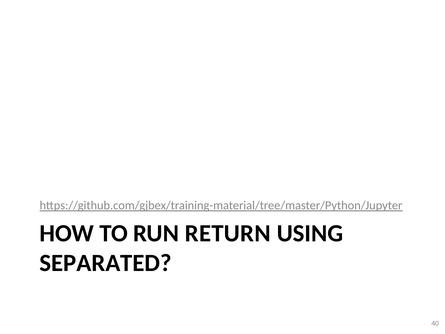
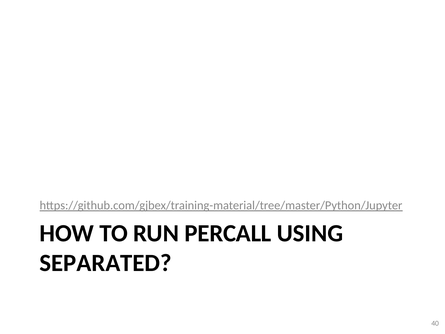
RETURN: RETURN -> PERCALL (228, 233)
